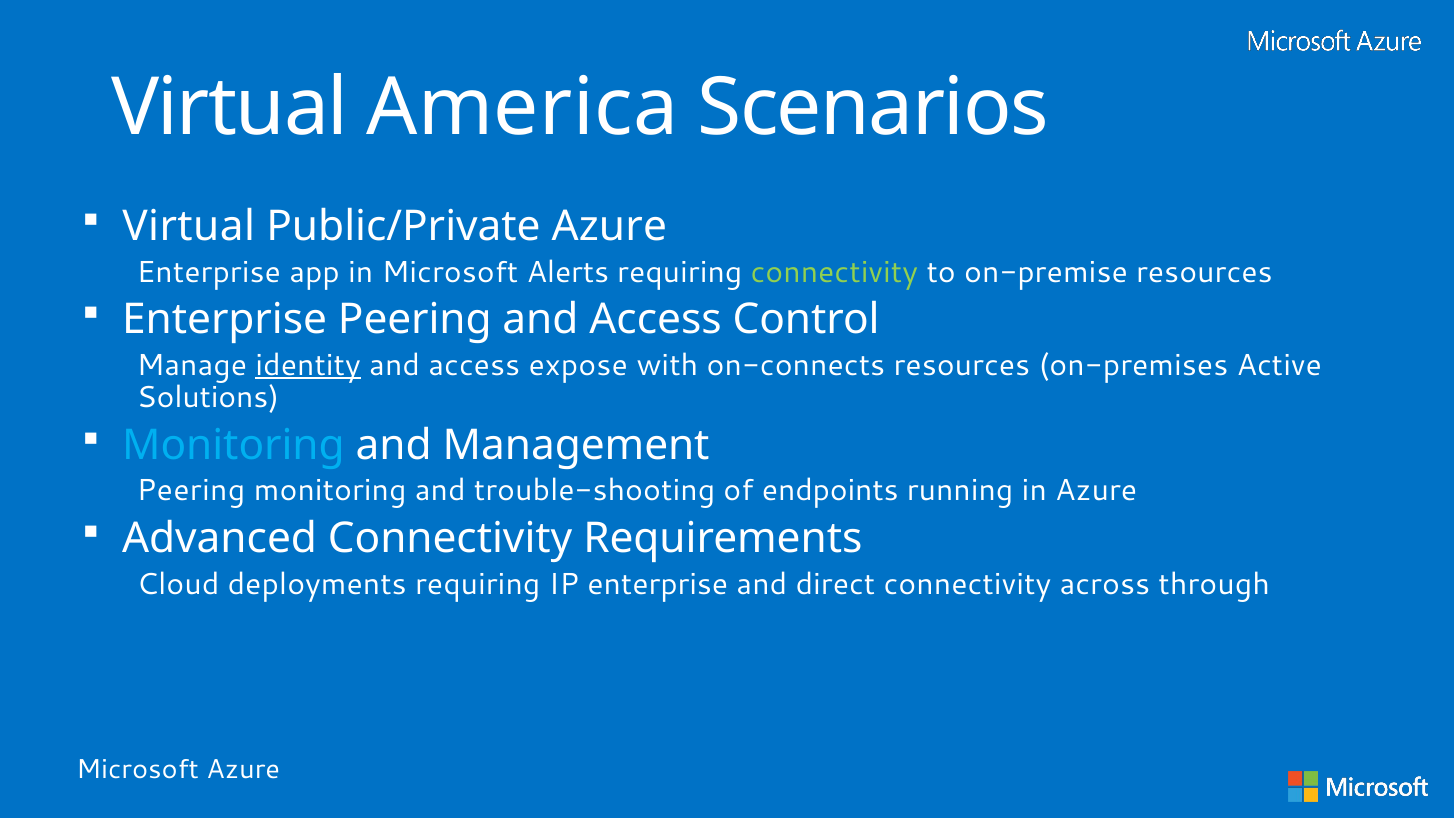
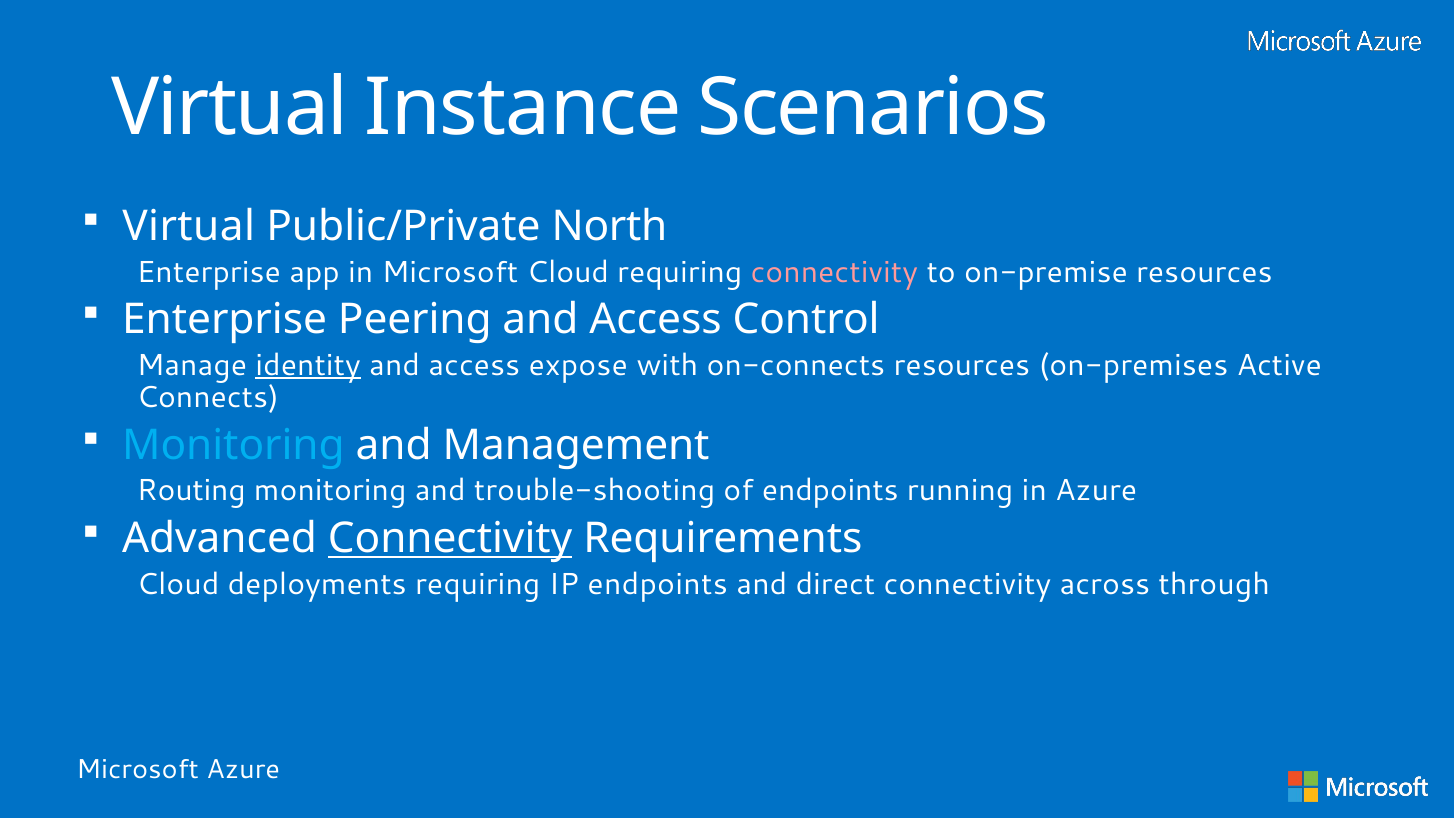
America: America -> Instance (523, 108)
Public/Private Azure: Azure -> North (610, 227)
Microsoft Alerts: Alerts -> Cloud (568, 272)
connectivity colour: light green -> pink (834, 272)
Solutions: Solutions -> Connects (208, 398)
Peering: Peering -> Routing (191, 491)
Connectivity underline: none -> present (450, 539)
IP enterprise: enterprise -> endpoints (658, 584)
